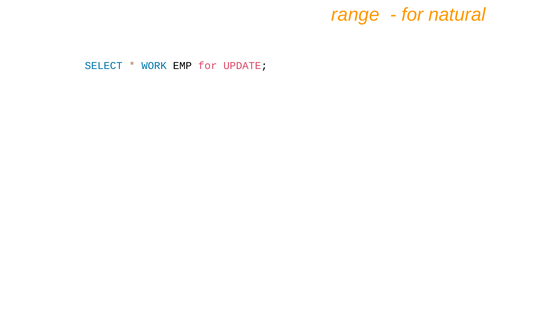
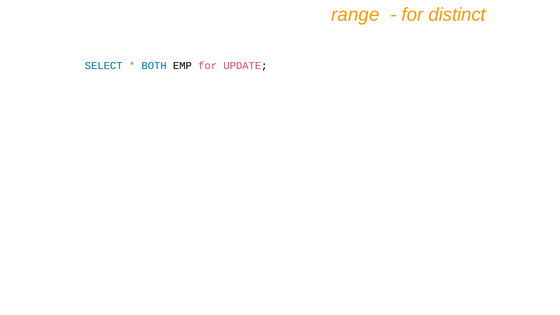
natural: natural -> distinct (457, 15)
WORK: WORK -> BOTH (154, 66)
